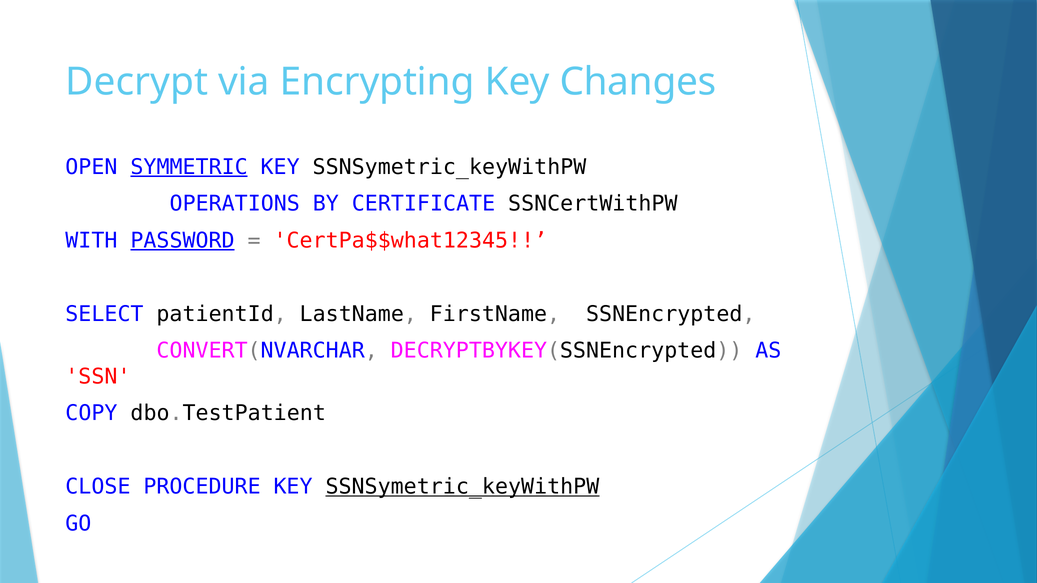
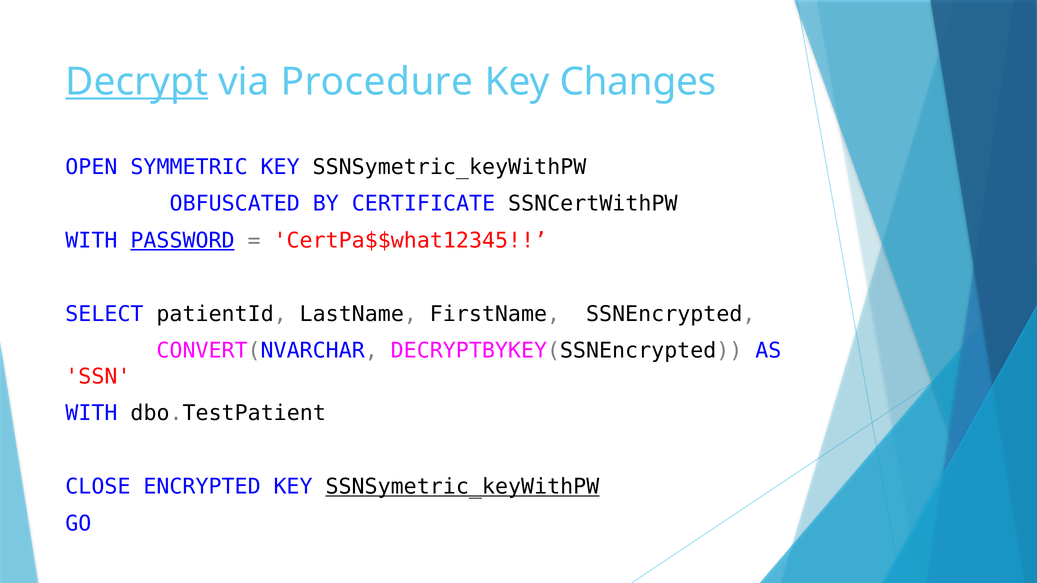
Decrypt underline: none -> present (137, 82)
Encrypting: Encrypting -> Procedure (377, 82)
SYMMETRIC underline: present -> none (189, 167)
OPERATIONS: OPERATIONS -> OBFUSCATED (235, 204)
COPY: COPY -> WITH (91, 413)
PROCEDURE: PROCEDURE -> ENCRYPTED (202, 487)
